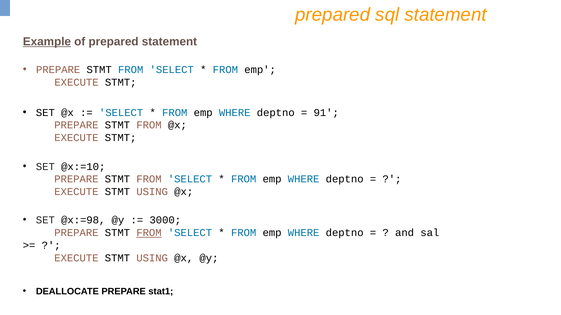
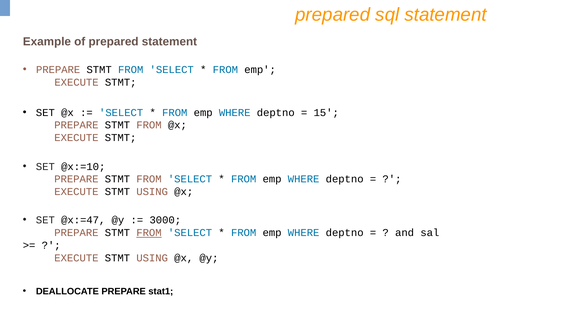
Example underline: present -> none (47, 42)
91: 91 -> 15 (326, 113)
@x:=98: @x:=98 -> @x:=47 (83, 220)
